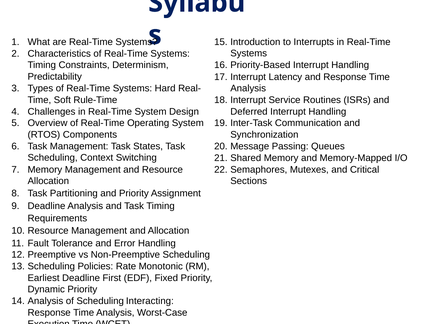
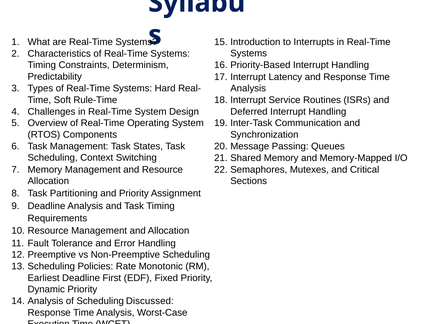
Interacting: Interacting -> Discussed (150, 301)
